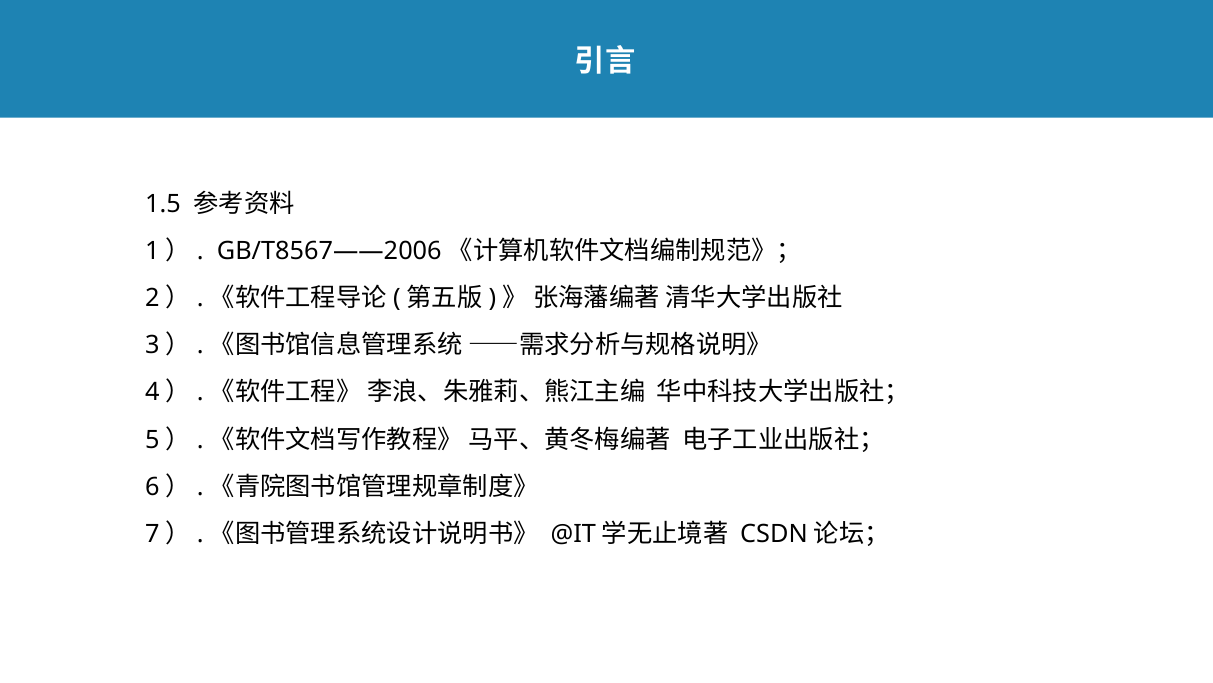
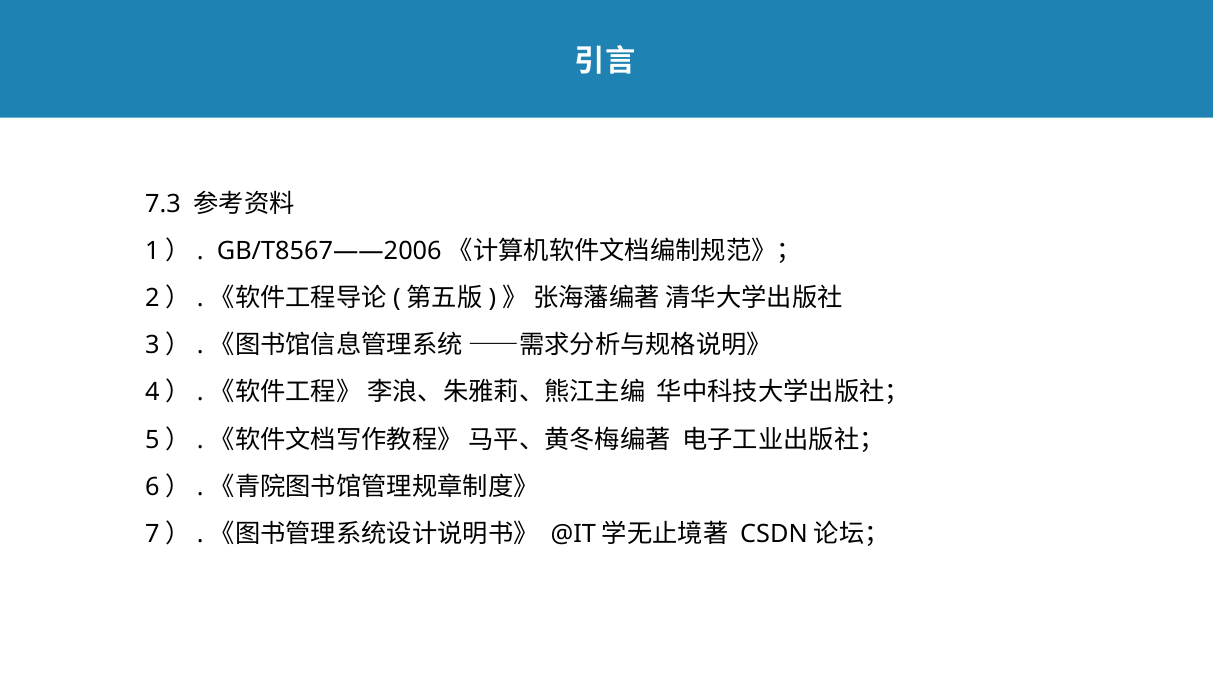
1.5: 1.5 -> 7.3 (163, 204)
